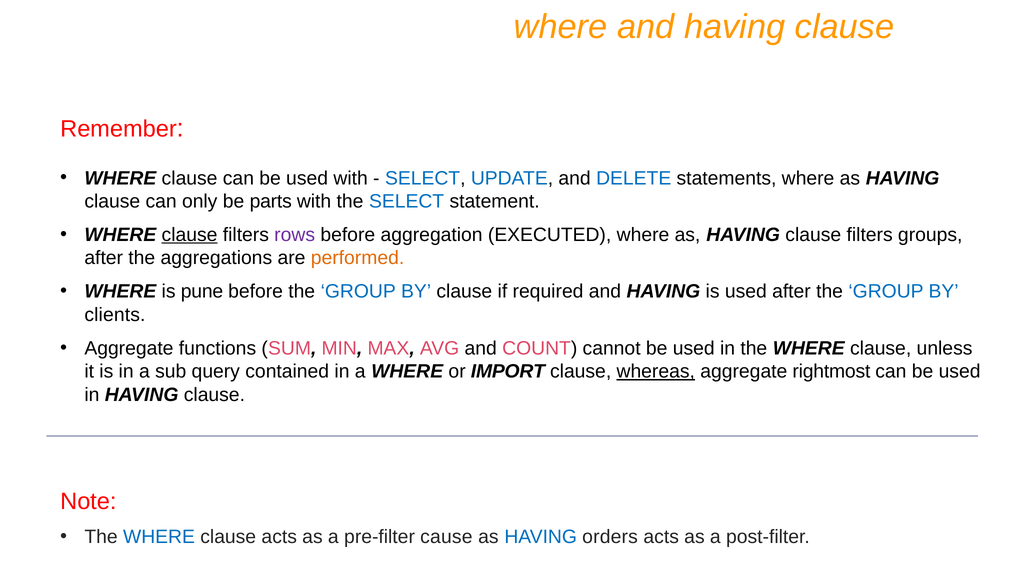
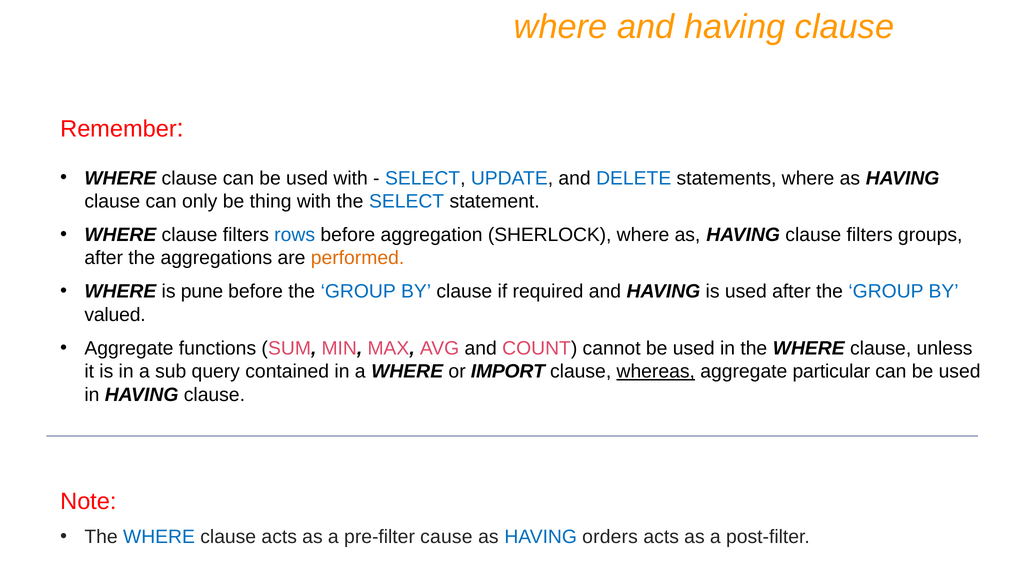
parts: parts -> thing (271, 201)
clause underline: present -> none (190, 235)
rows colour: purple -> blue (295, 235)
EXECUTED: EXECUTED -> SHERLOCK (550, 235)
clients: clients -> valued (115, 315)
rightmost: rightmost -> particular (831, 371)
